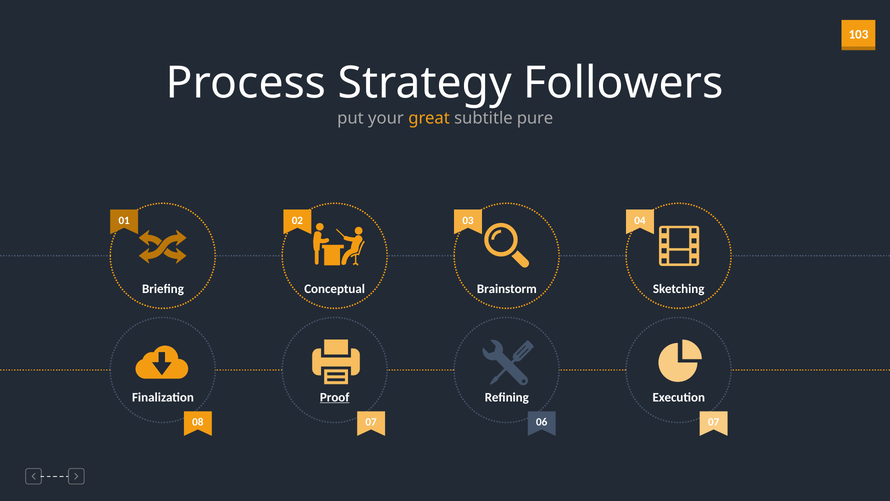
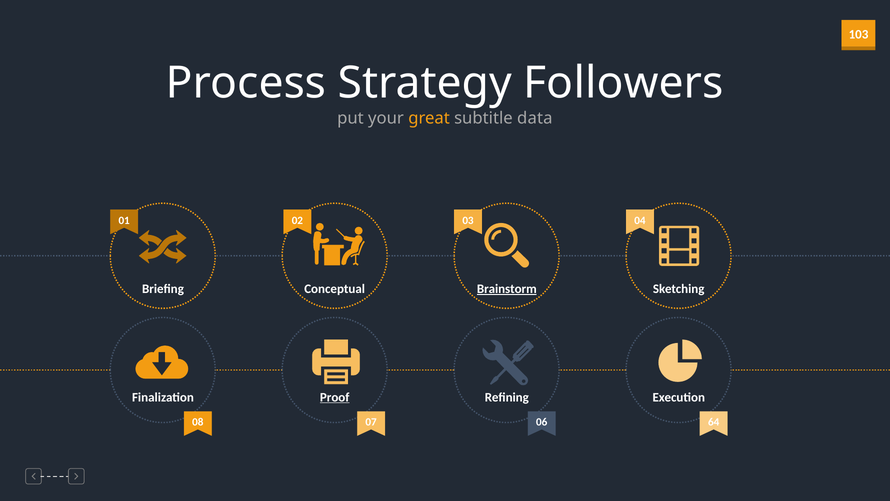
pure: pure -> data (535, 118)
Brainstorm underline: none -> present (507, 289)
06 07: 07 -> 64 (714, 422)
